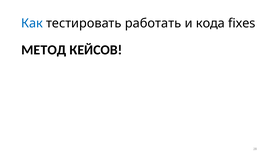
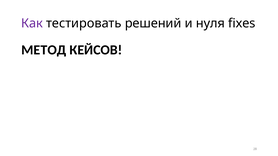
Как colour: blue -> purple (32, 23)
работать: работать -> решений (153, 23)
кода: кода -> нуля (210, 23)
